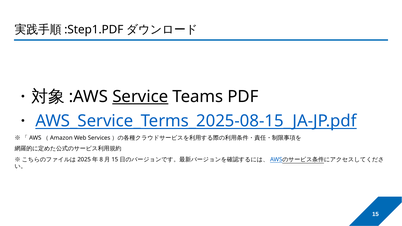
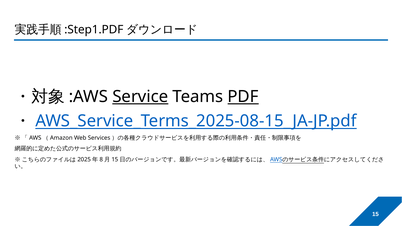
PDF underline: none -> present (243, 97)
